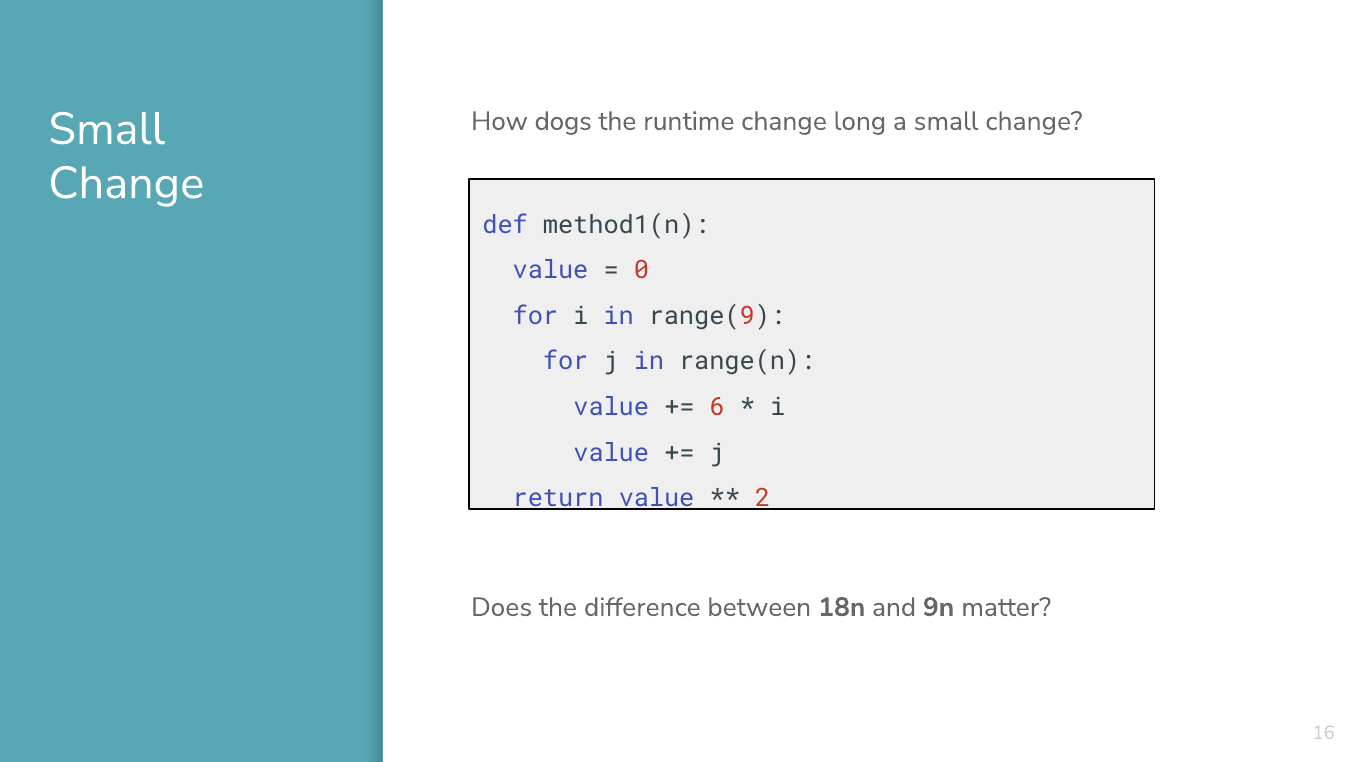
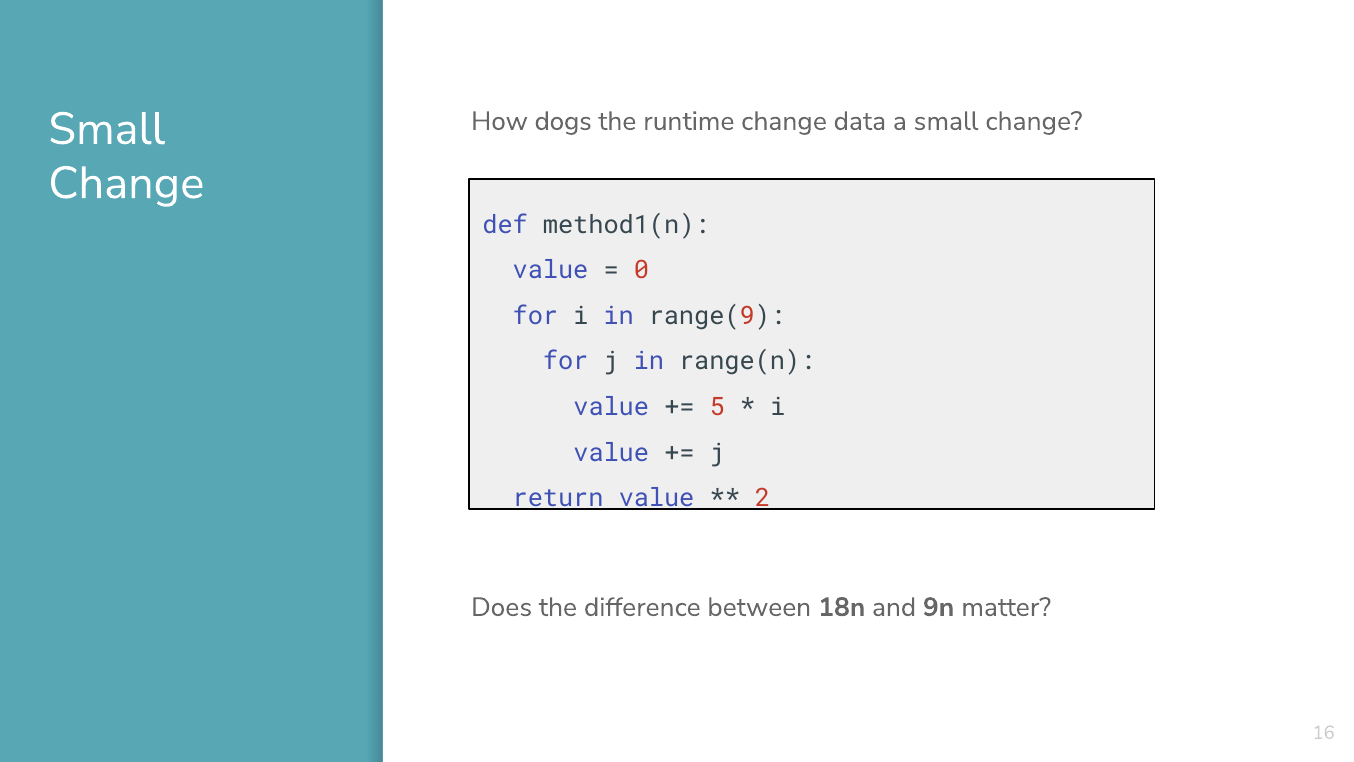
long: long -> data (860, 121)
6: 6 -> 5 (717, 407)
